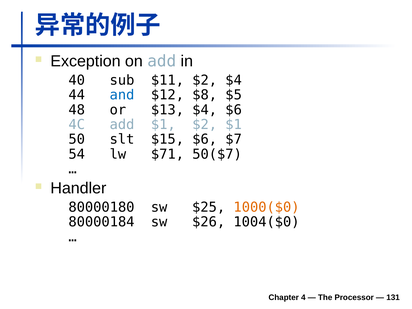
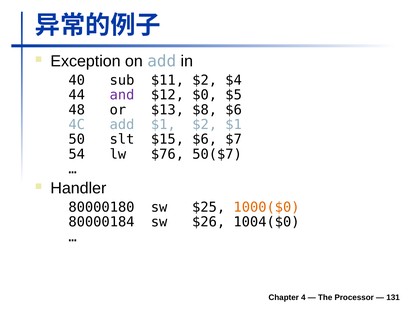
and colour: blue -> purple (122, 95)
$8: $8 -> $0 (205, 95)
$13 $4: $4 -> $8 (205, 110)
$71: $71 -> $76 (167, 154)
